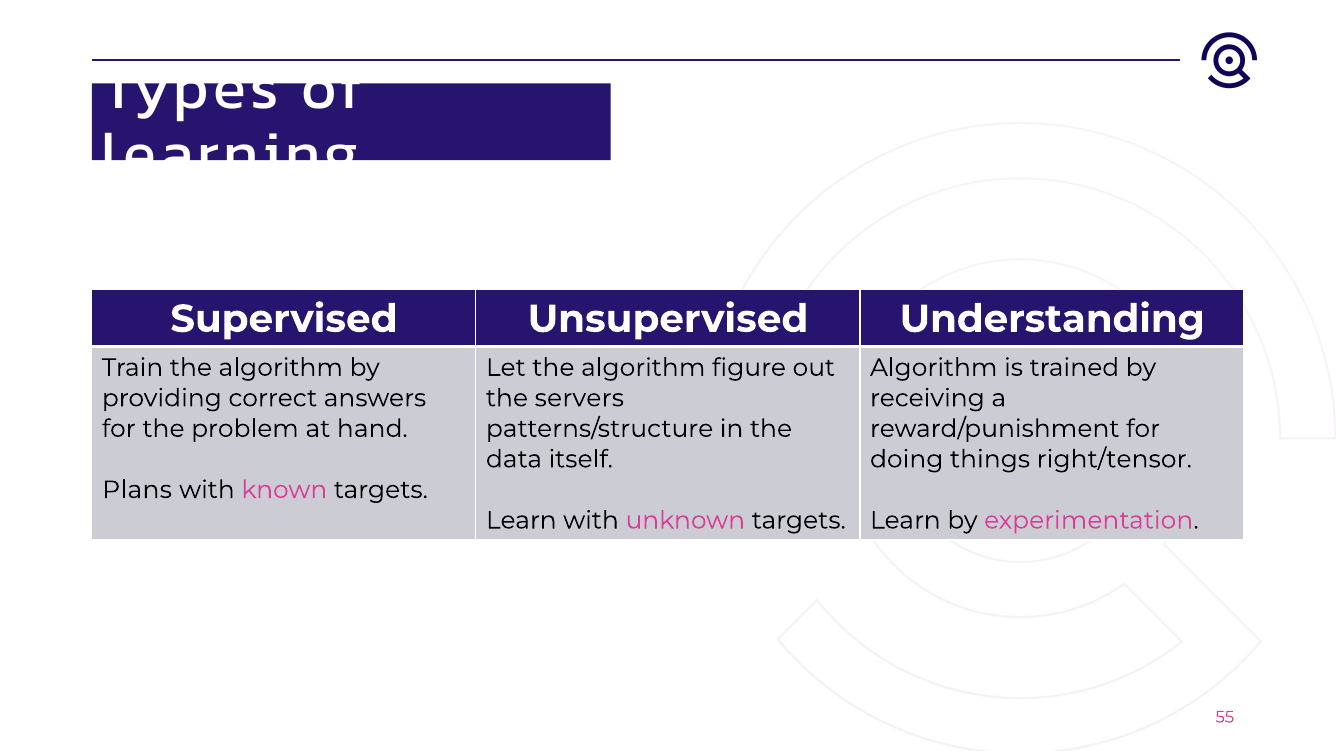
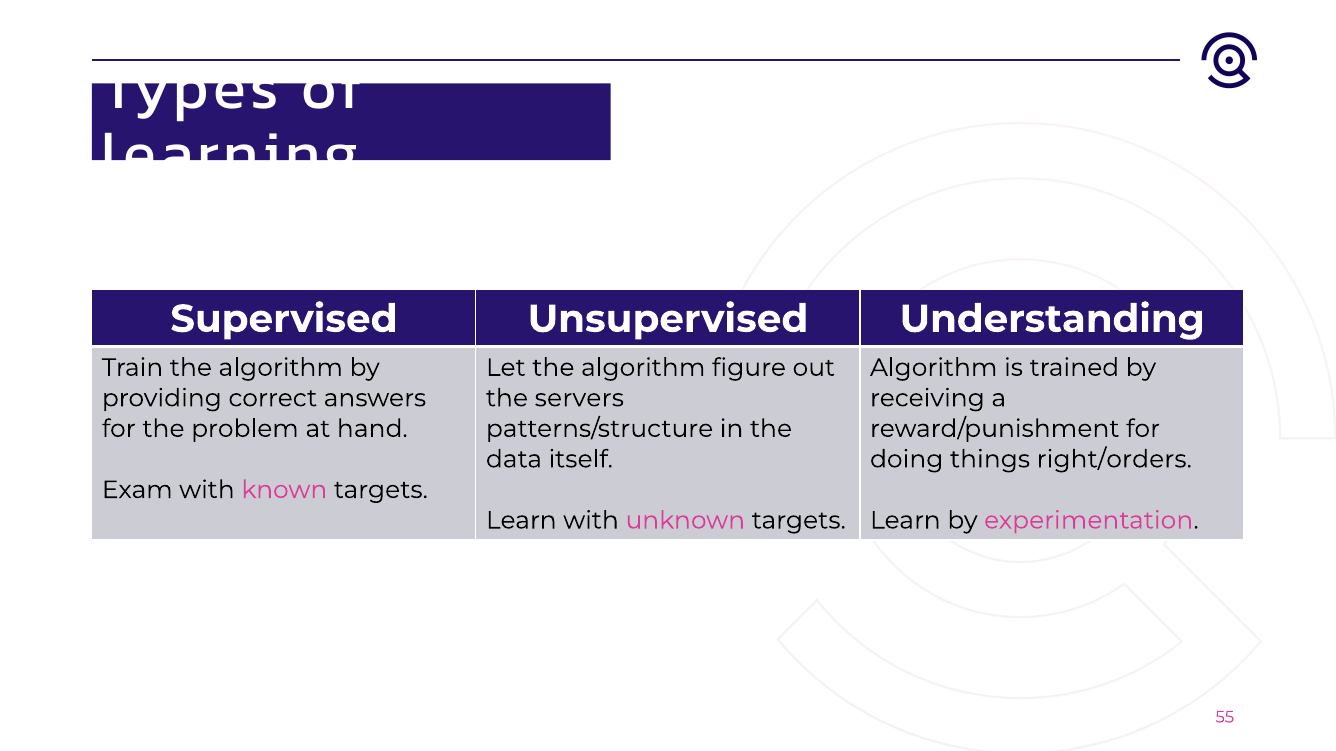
right/tensor: right/tensor -> right/orders (1114, 460)
Plans: Plans -> Exam (137, 490)
